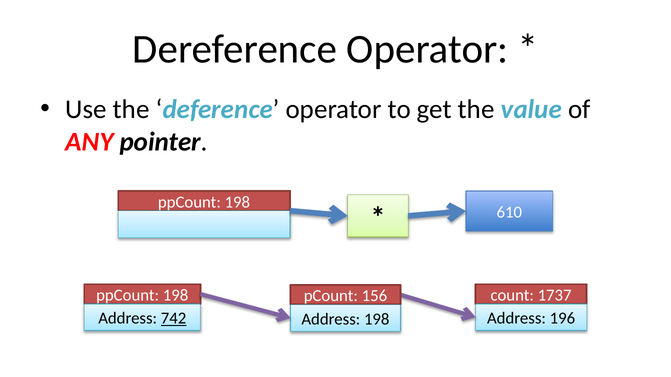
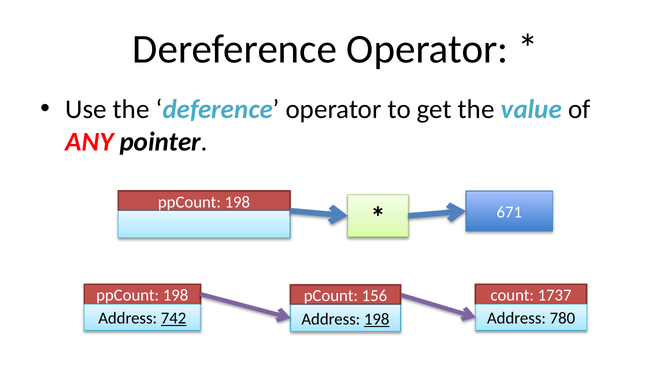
610: 610 -> 671 (509, 212)
196: 196 -> 780 (562, 319)
198 underline: none -> present (377, 320)
